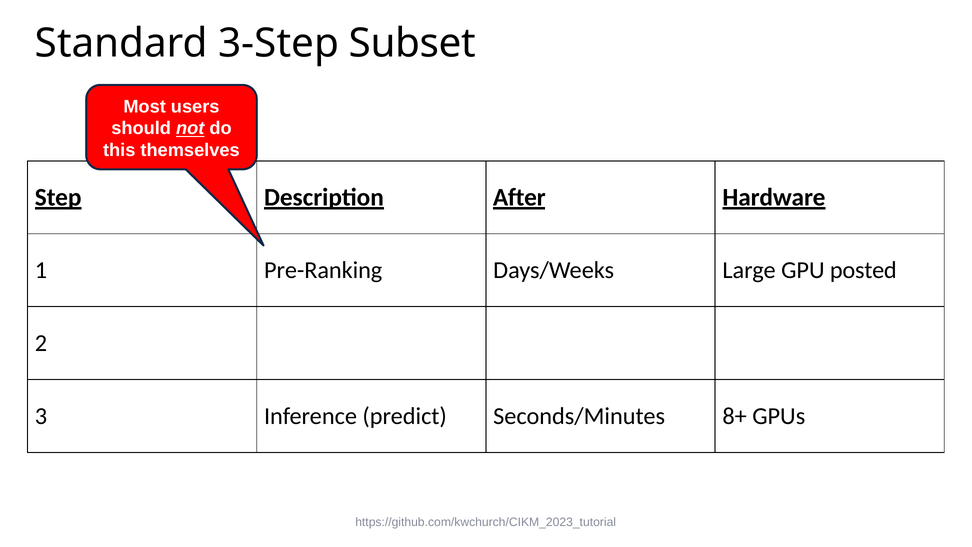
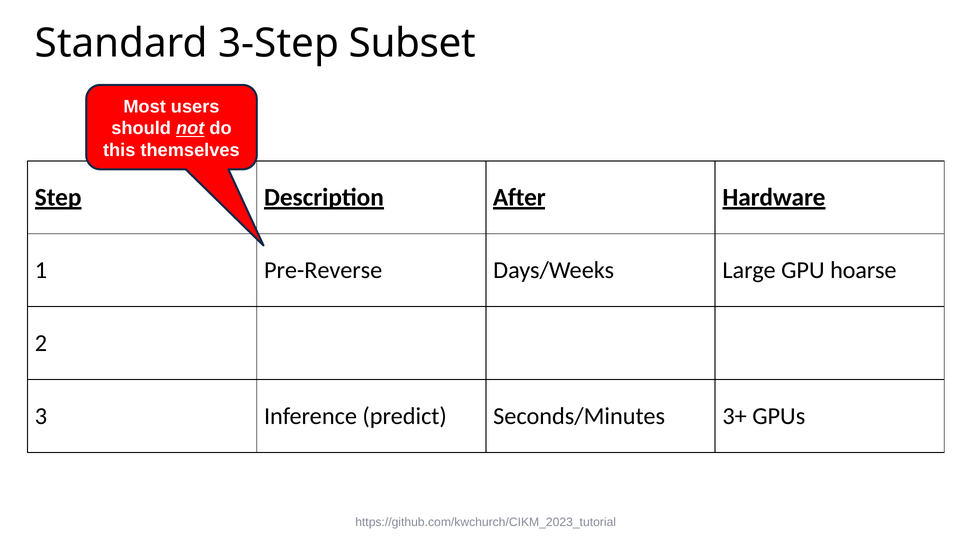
Pre-Ranking: Pre-Ranking -> Pre-Reverse (323, 270)
posted: posted -> hoarse (863, 270)
8+: 8+ -> 3+ (735, 416)
